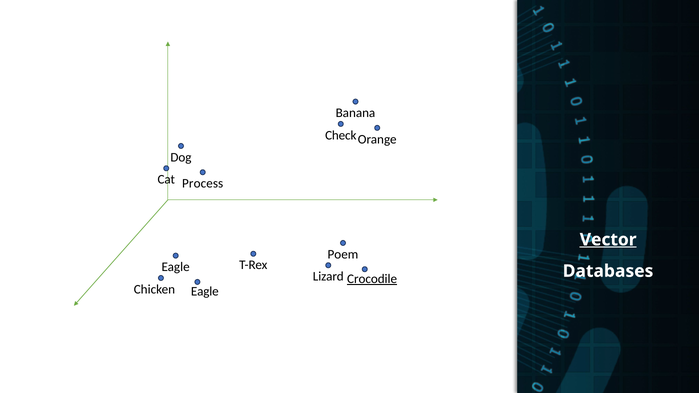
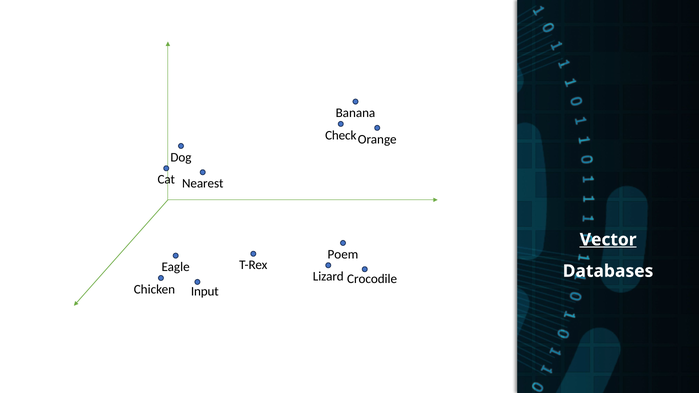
Process: Process -> Nearest (203, 184)
Crocodile underline: present -> none (372, 279)
Chicken Eagle: Eagle -> Input (205, 292)
